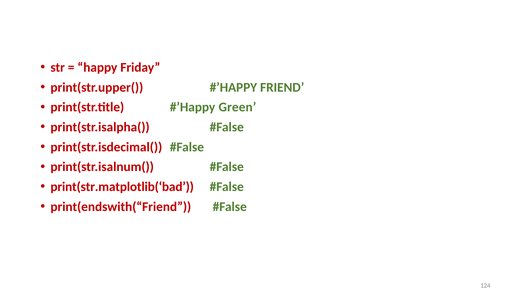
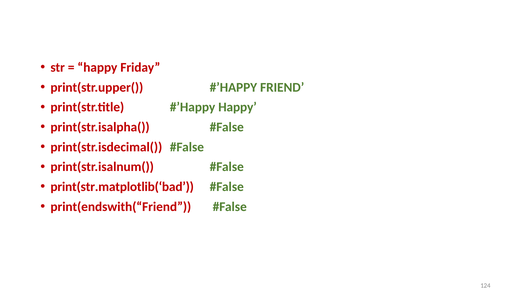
Green: Green -> Happy (237, 107)
